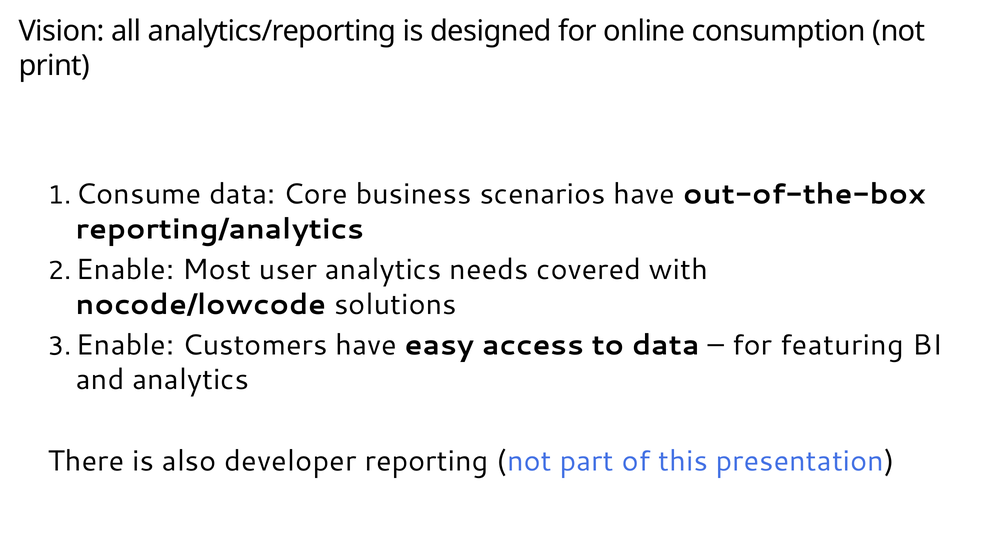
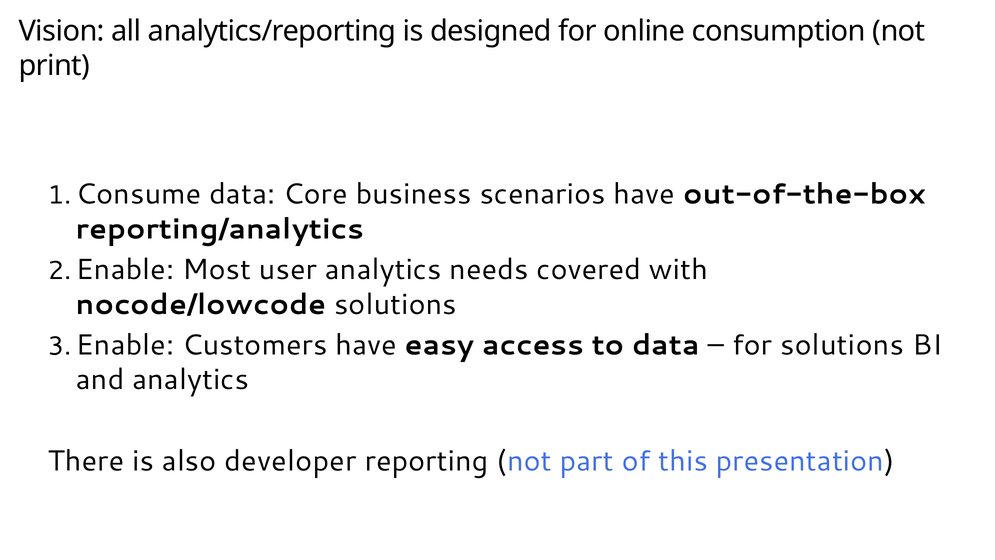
for featuring: featuring -> solutions (842, 345)
